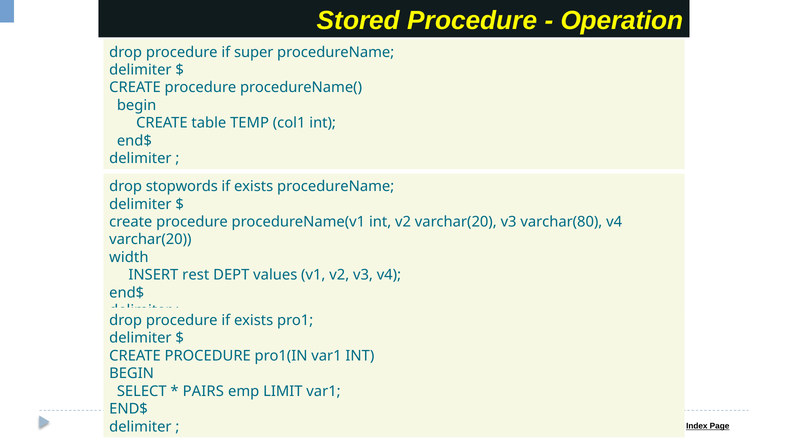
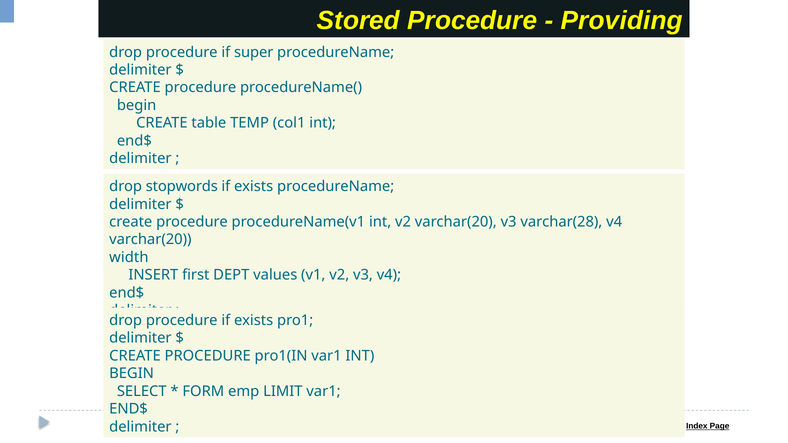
Operation: Operation -> Providing (622, 21)
varchar(80: varchar(80 -> varchar(28 (561, 222)
rest: rest -> first (196, 275)
PAIRS: PAIRS -> FORM (203, 391)
